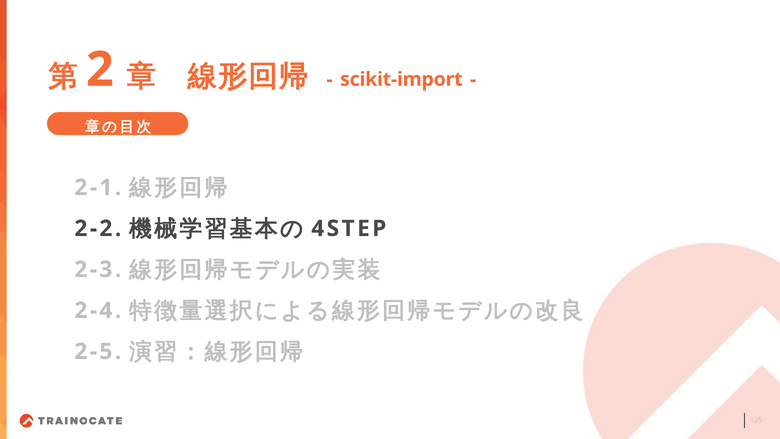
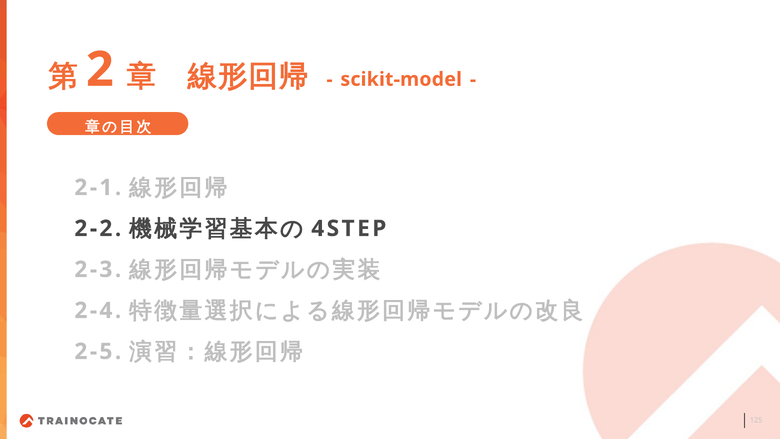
scikit-import: scikit-import -> scikit-model (401, 79)
